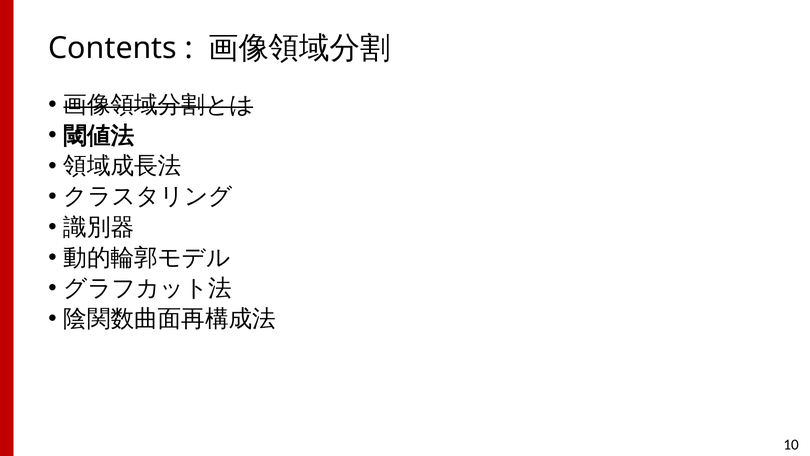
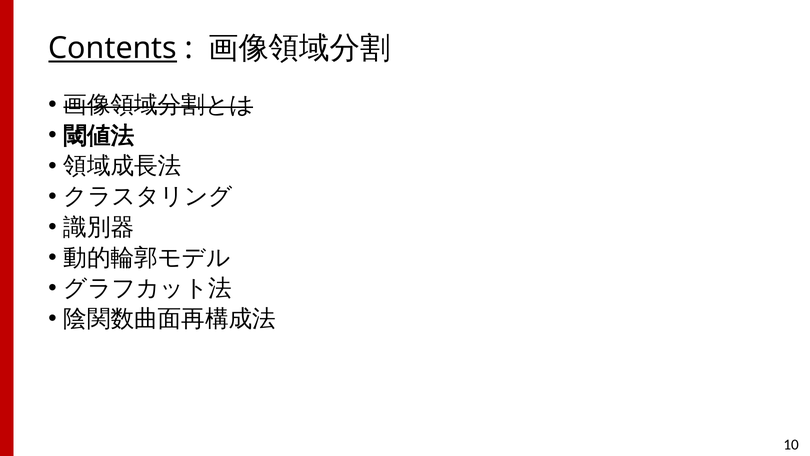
Contents underline: none -> present (113, 48)
